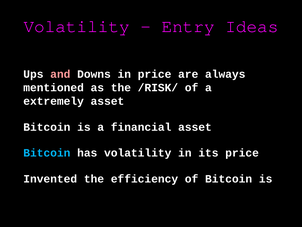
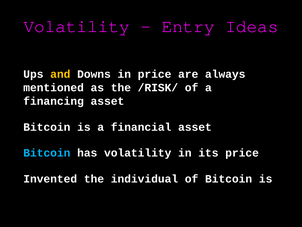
and colour: pink -> yellow (60, 74)
extremely: extremely -> financing (54, 101)
efficiency: efficiency -> individual (144, 179)
